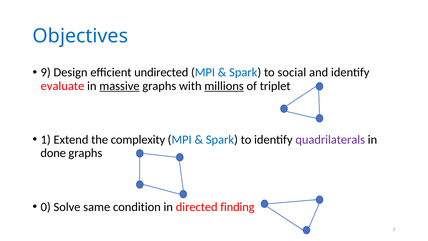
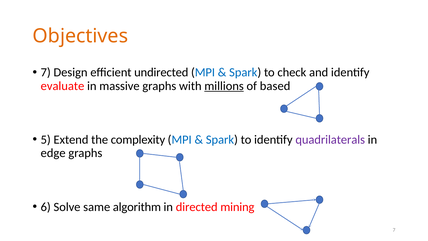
Objectives colour: blue -> orange (80, 36)
9: 9 -> 7 (46, 72)
social: social -> check (292, 72)
massive underline: present -> none (119, 86)
triplet: triplet -> based (275, 86)
1: 1 -> 5 (46, 140)
done: done -> edge (53, 153)
0: 0 -> 6 (46, 207)
condition: condition -> algorithm (137, 207)
finding: finding -> mining (237, 207)
